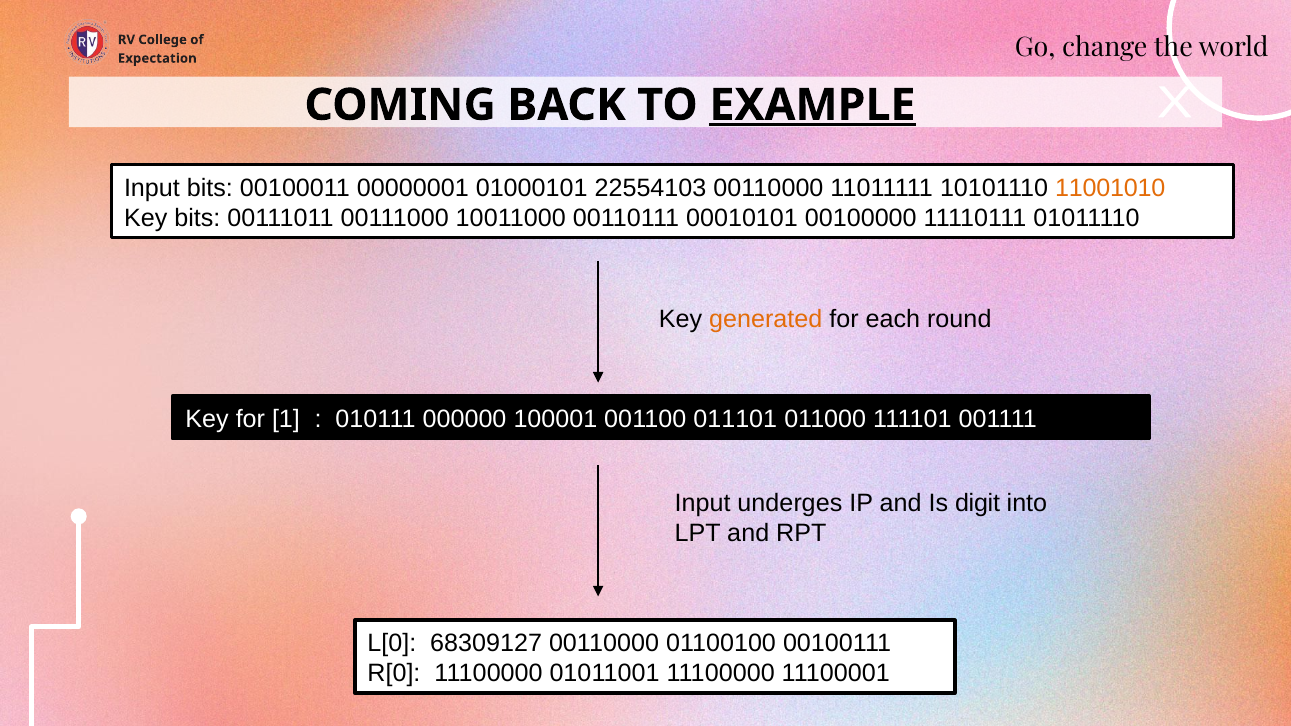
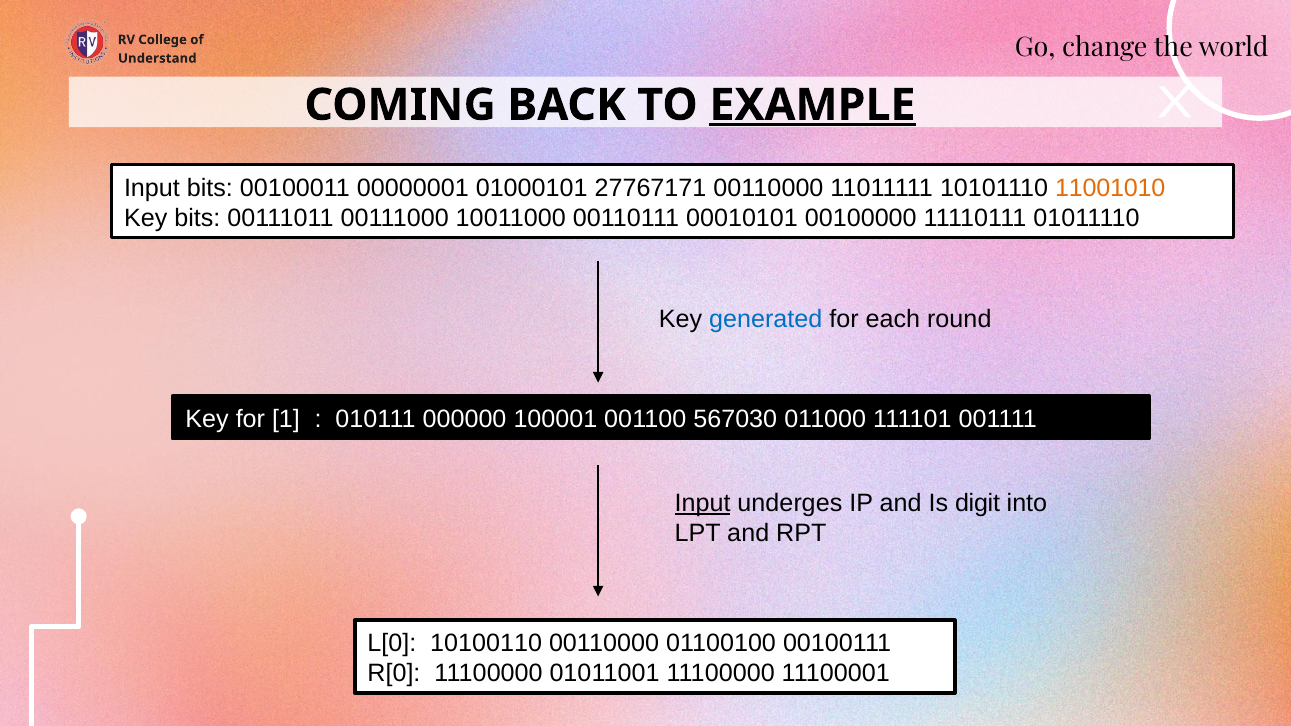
Expectation: Expectation -> Understand (157, 58)
22554103: 22554103 -> 27767171 (650, 188)
generated colour: orange -> blue (766, 319)
011101: 011101 -> 567030 (735, 419)
Input underline: none -> present (703, 503)
68309127: 68309127 -> 10100110 (486, 644)
